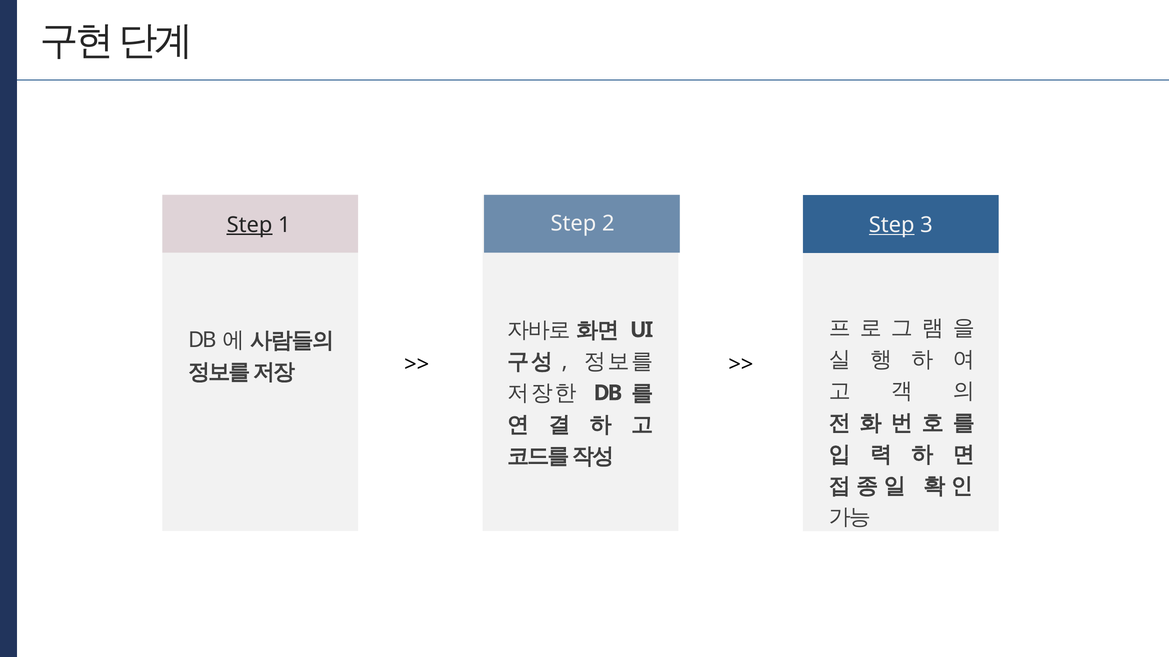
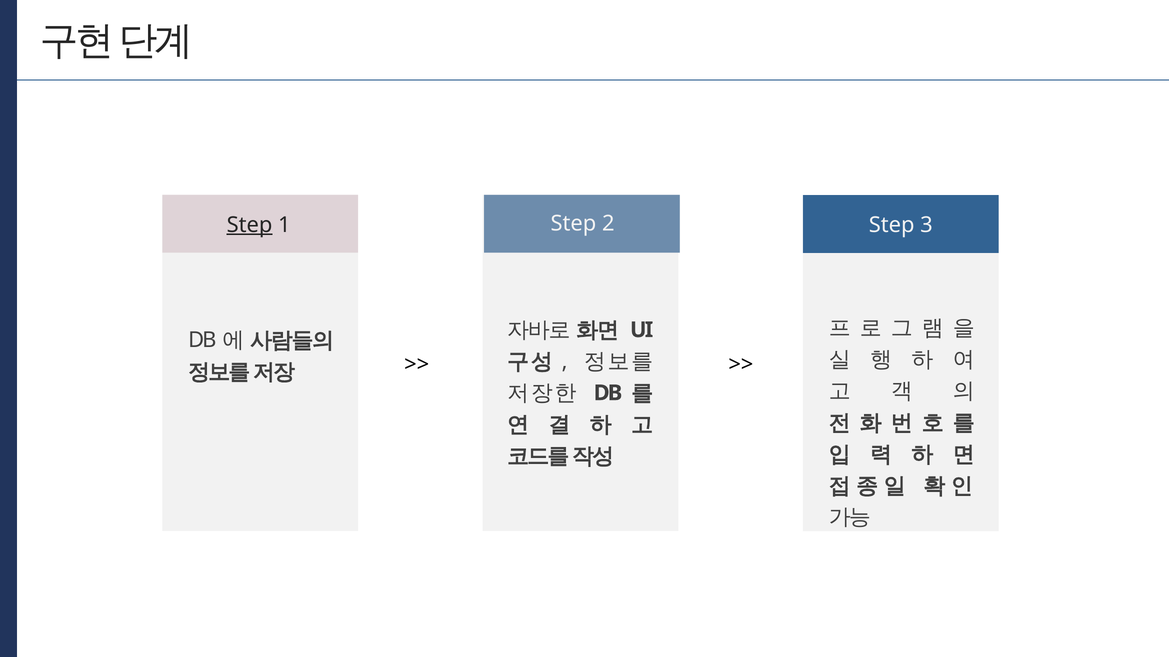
Step underline: present -> none (892, 225)
